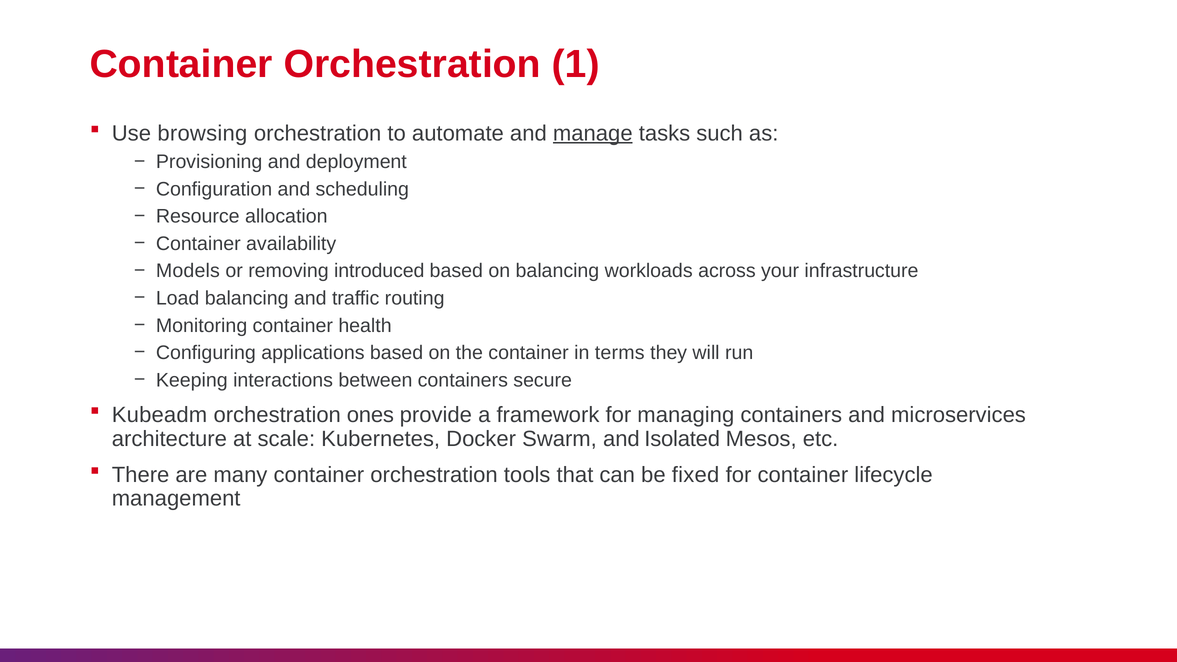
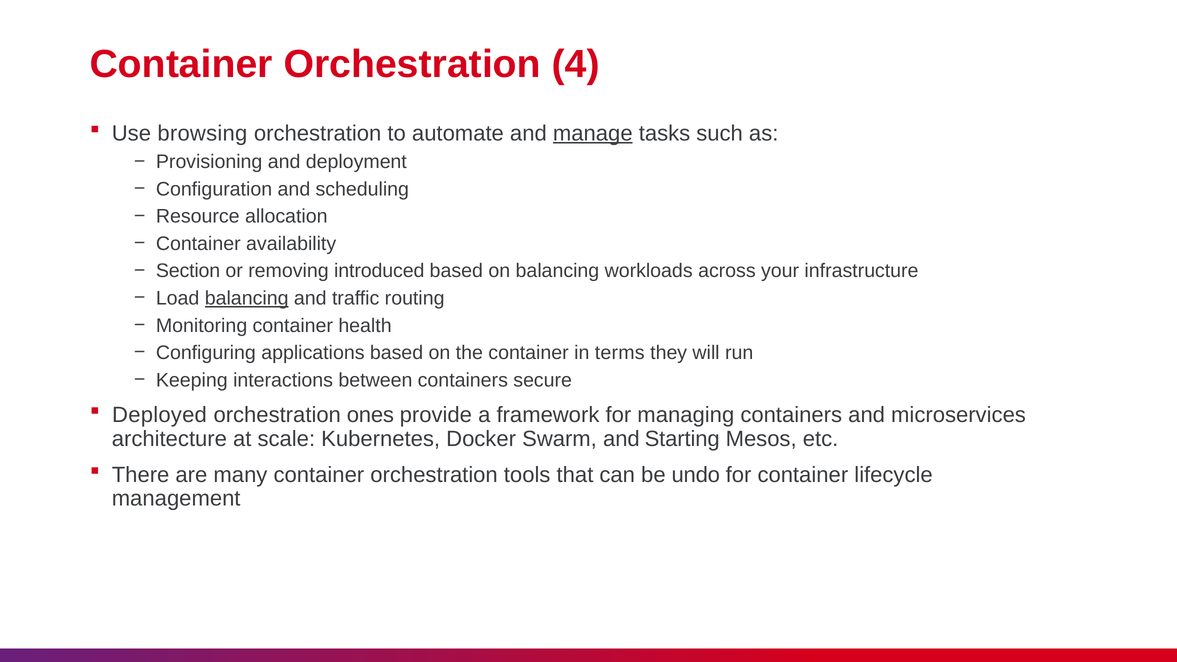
1: 1 -> 4 (576, 65)
Models: Models -> Section (188, 271)
balancing underline: none -> present (247, 298)
Kubeadm: Kubeadm -> Deployed (160, 415)
Isolated: Isolated -> Starting (682, 439)
fixed: fixed -> undo (696, 475)
